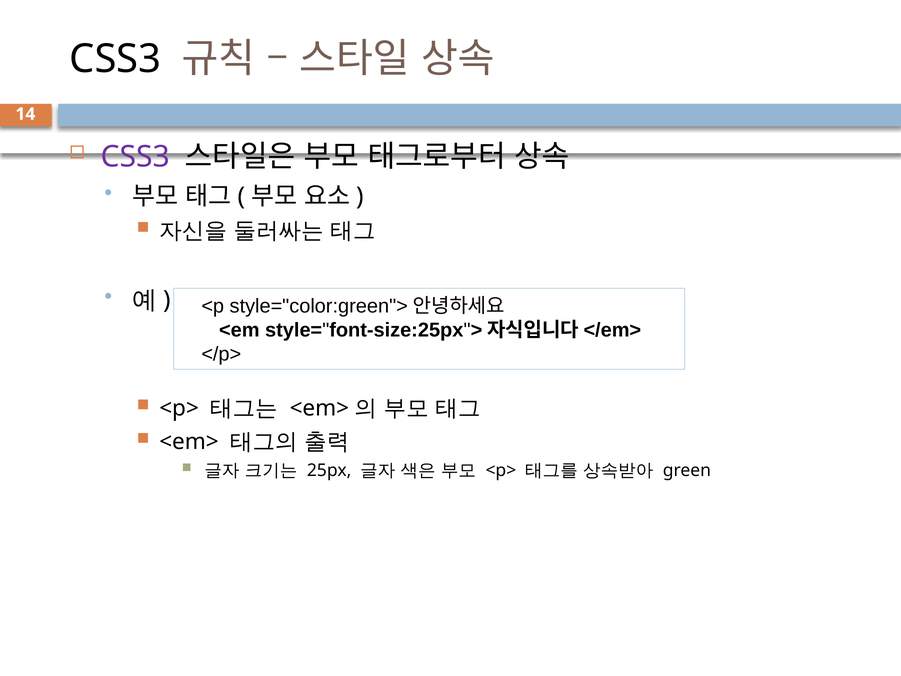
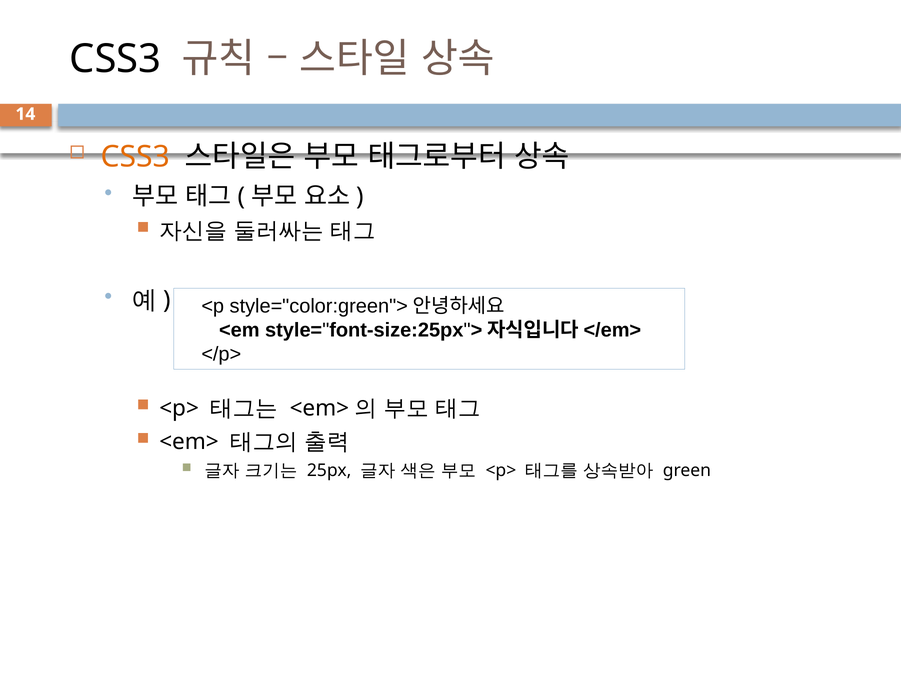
CSS3 colour: purple -> orange (135, 157)
